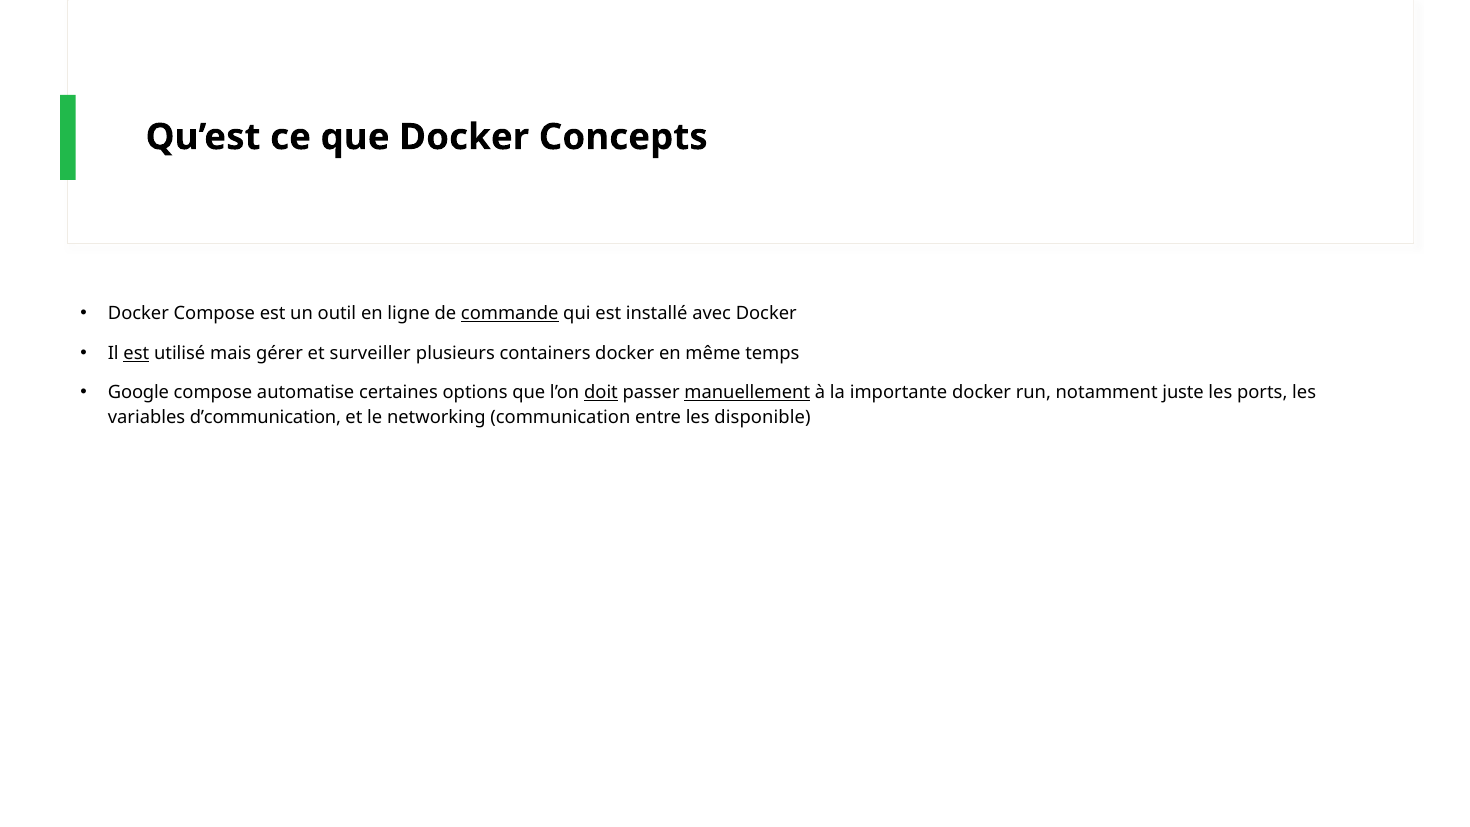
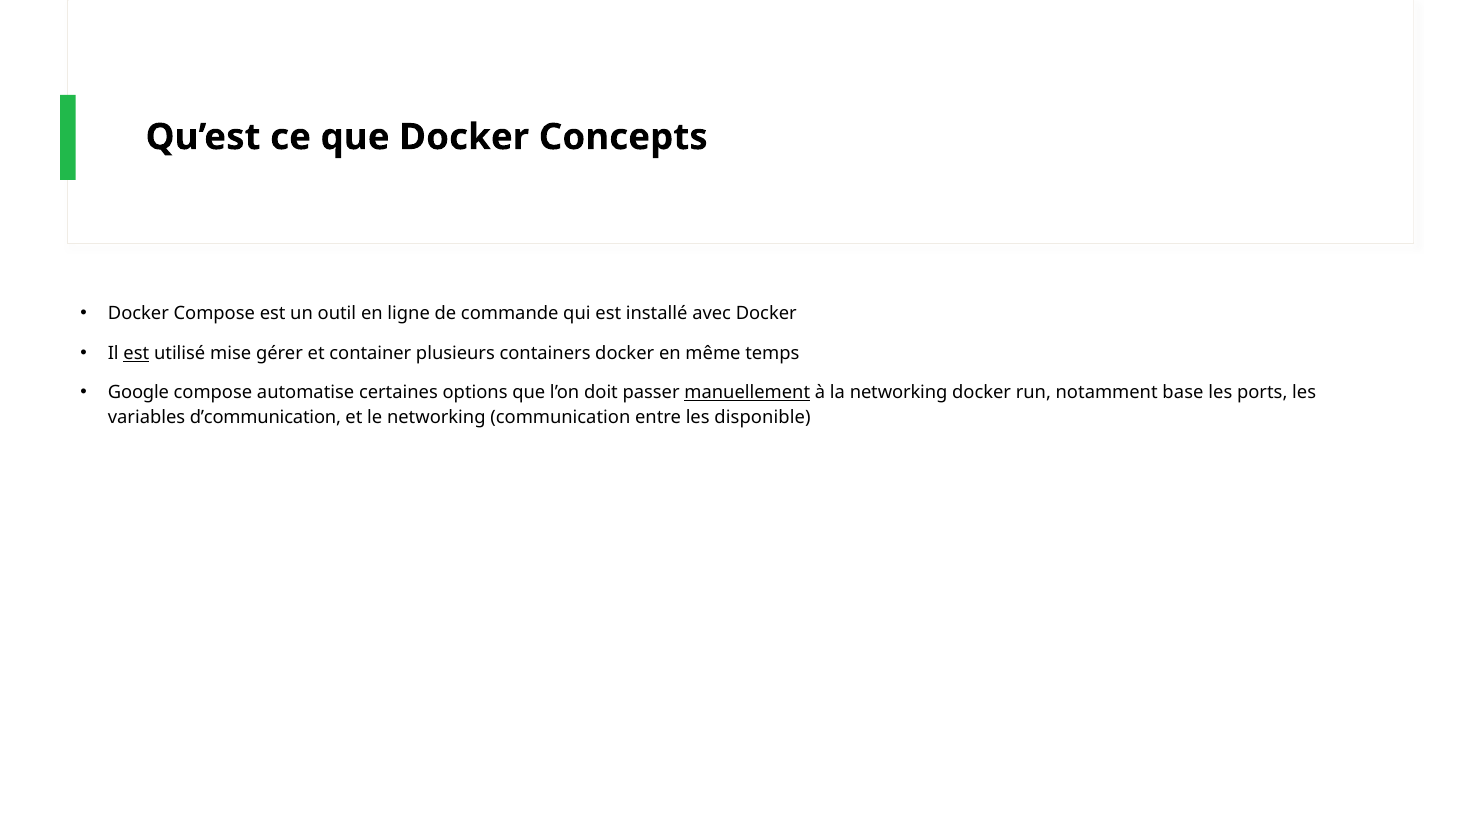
commande underline: present -> none (510, 314)
mais: mais -> mise (231, 353)
surveiller: surveiller -> container (370, 353)
doit underline: present -> none (601, 393)
la importante: importante -> networking (899, 393)
juste: juste -> base (1183, 393)
